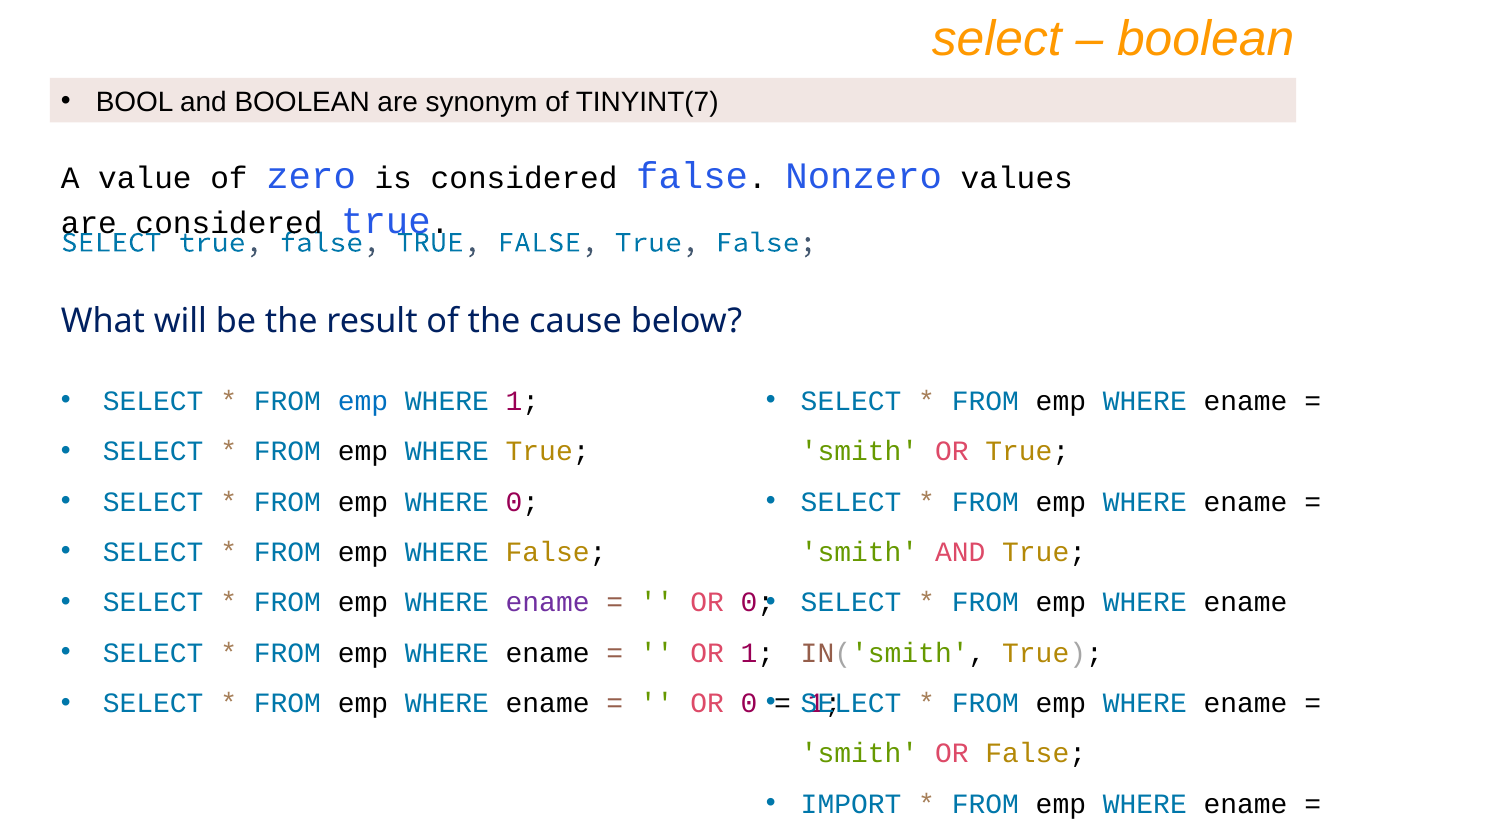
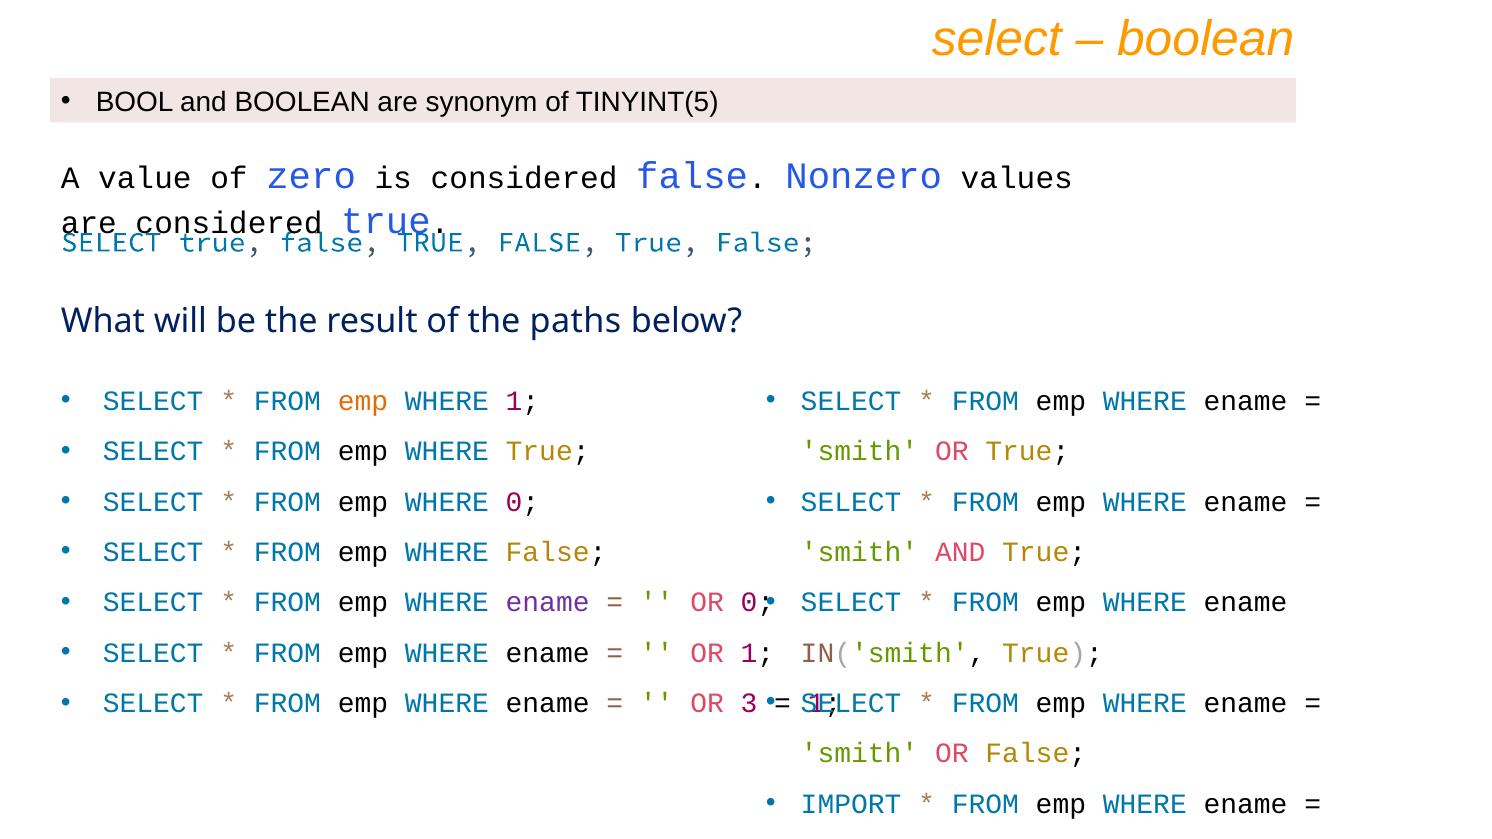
TINYINT(7: TINYINT(7 -> TINYINT(5 (647, 102)
cause: cause -> paths (575, 321)
emp colour: blue -> orange (363, 401)
0: 0 -> 3 (749, 703)
